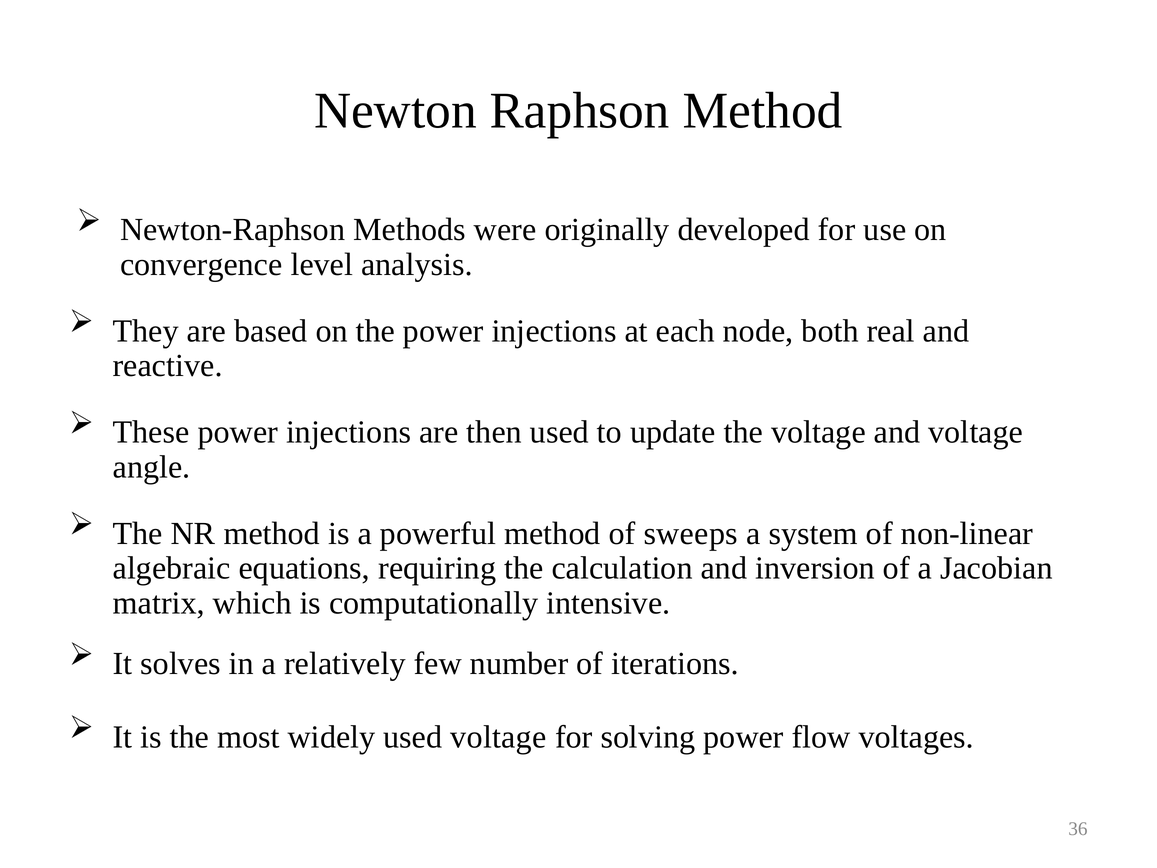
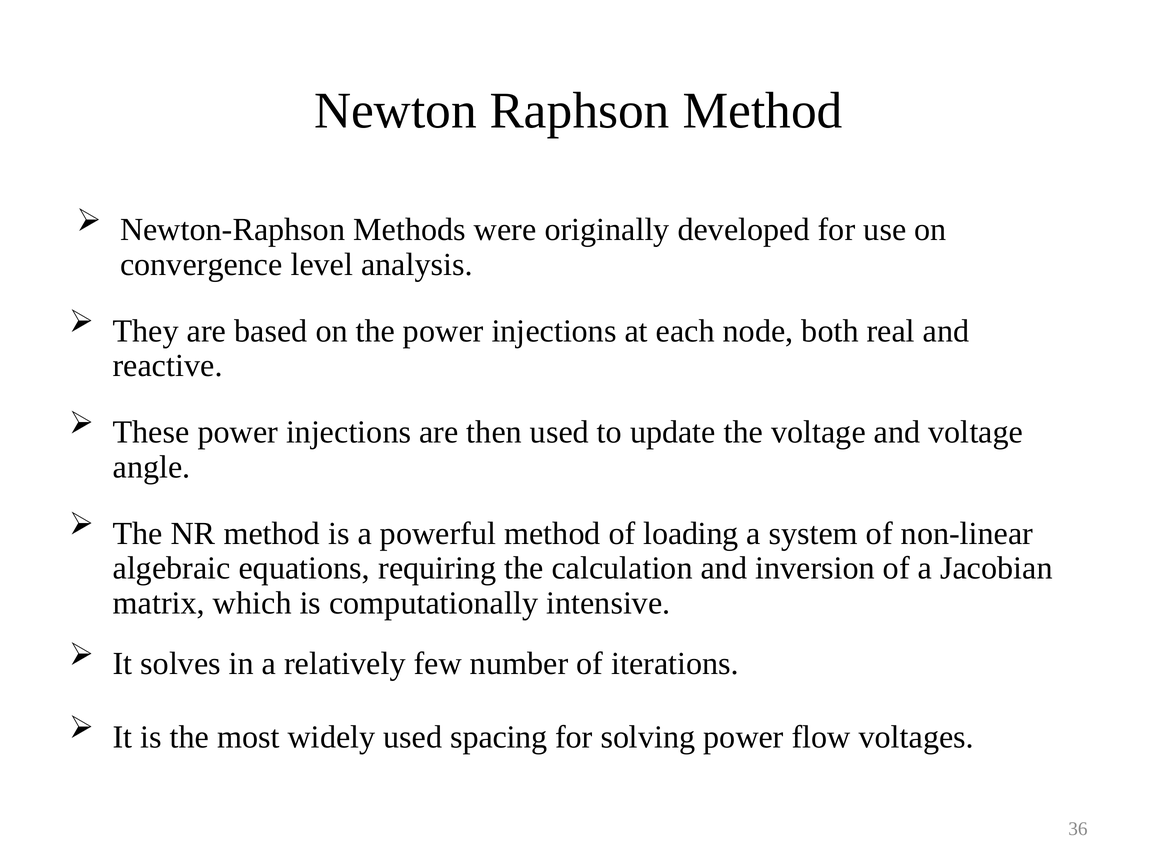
sweeps: sweeps -> loading (691, 533)
used voltage: voltage -> spacing (499, 737)
